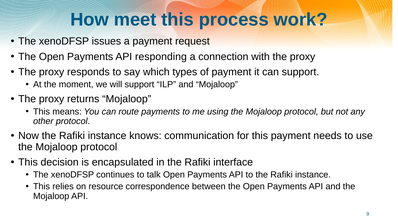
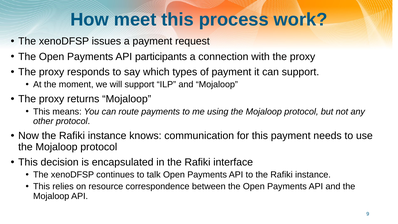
responding: responding -> participants (161, 57)
